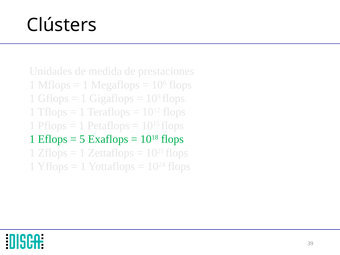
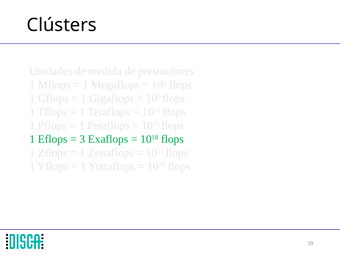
5: 5 -> 3 (82, 139)
